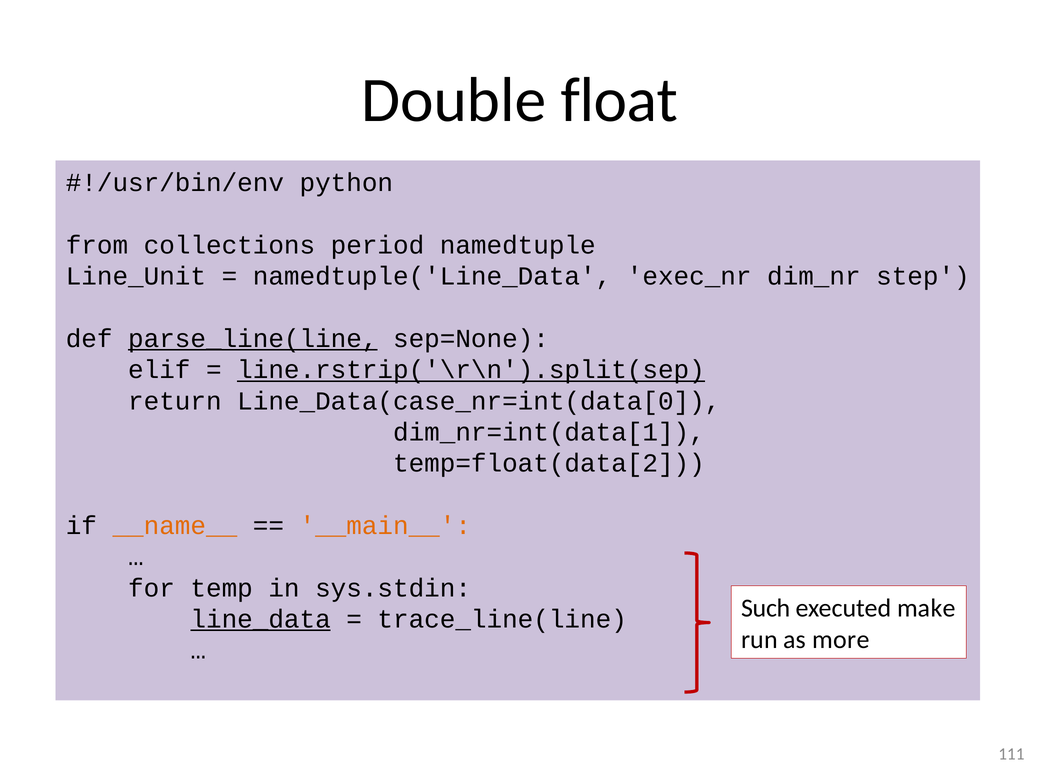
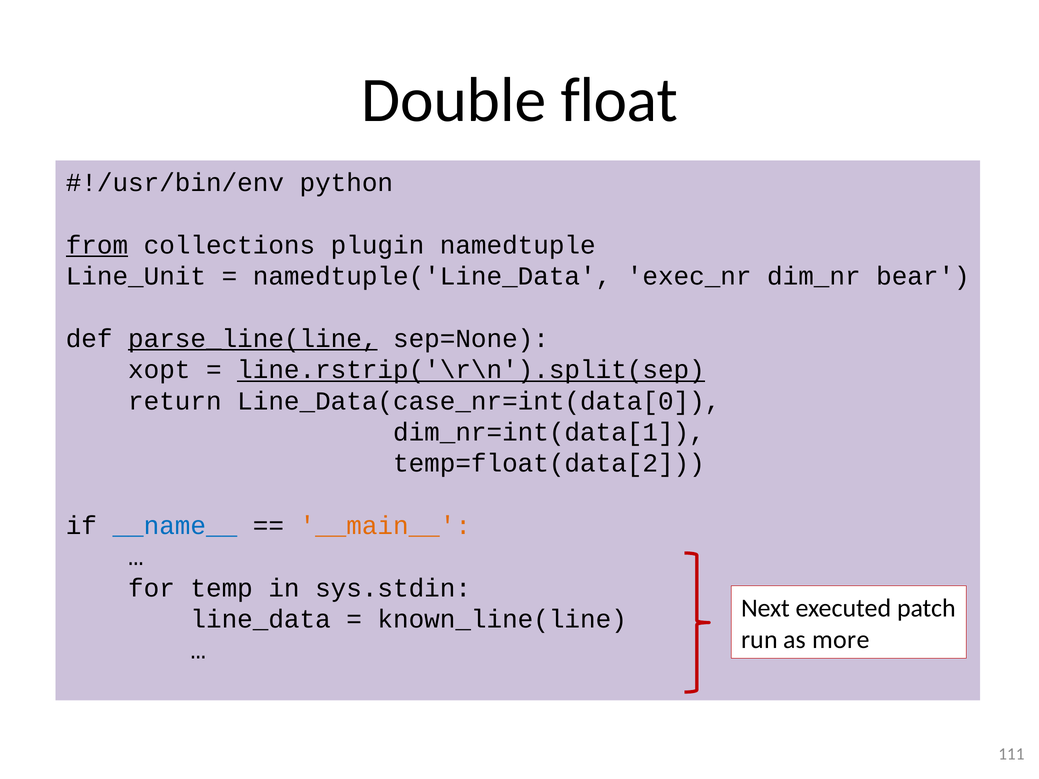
from underline: none -> present (97, 245)
period: period -> plugin (377, 245)
step: step -> bear (923, 276)
elif: elif -> xopt (159, 370)
__name__ colour: orange -> blue (175, 526)
Such: Such -> Next (766, 609)
make: make -> patch (926, 609)
line_data underline: present -> none (261, 619)
trace_line(line: trace_line(line -> known_line(line (502, 619)
